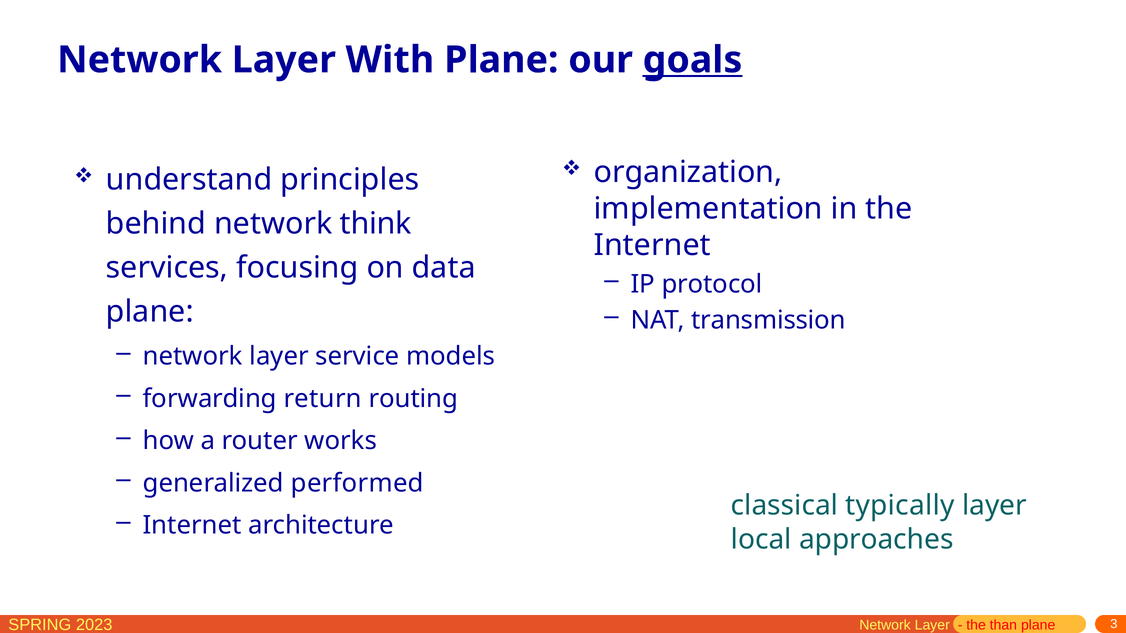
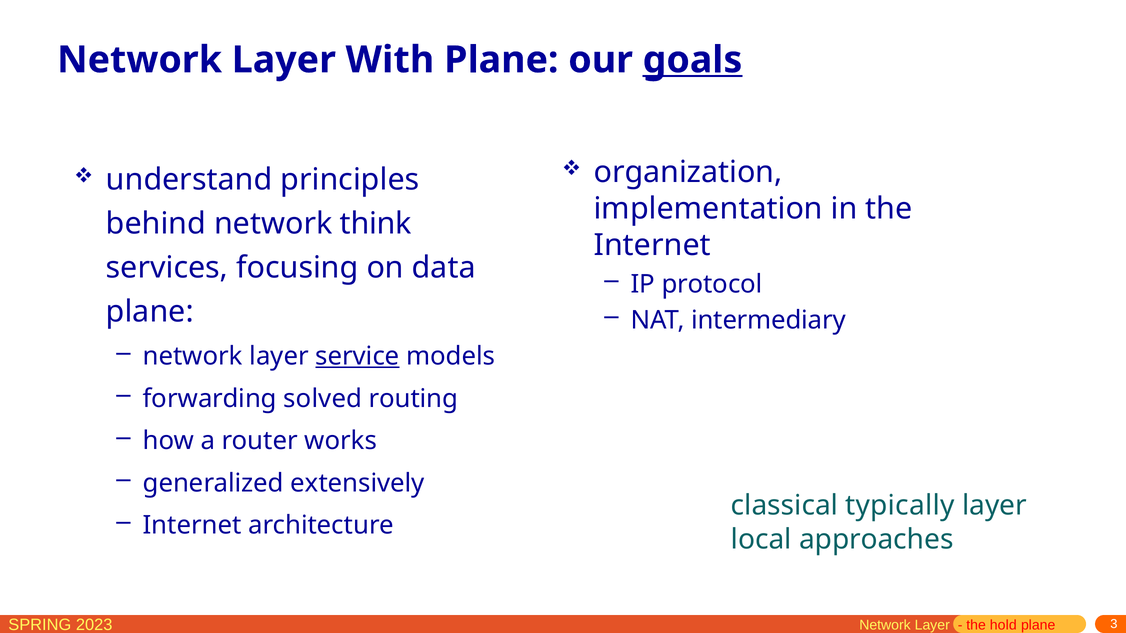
transmission: transmission -> intermediary (768, 320)
service underline: none -> present (357, 357)
return: return -> solved (323, 399)
performed: performed -> extensively (358, 483)
than: than -> hold (1003, 625)
